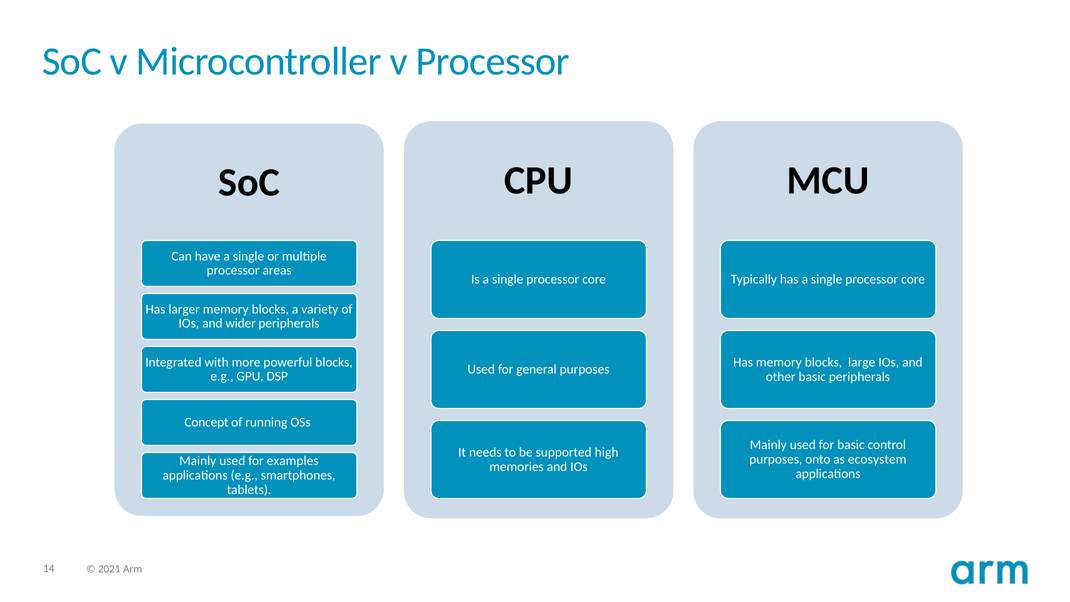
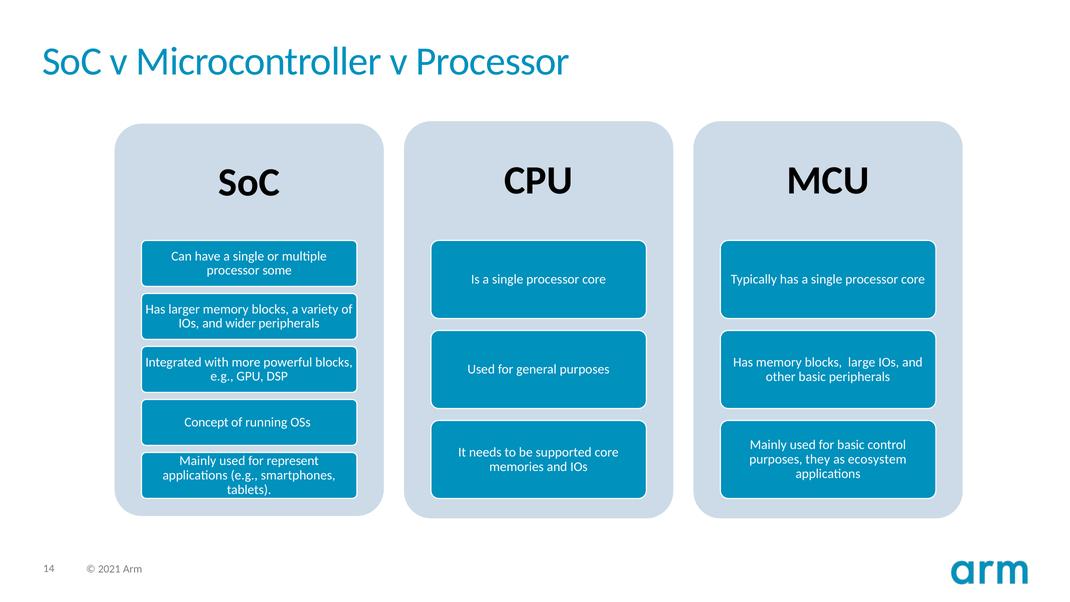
areas: areas -> some (277, 271)
supported high: high -> core (607, 452)
onto: onto -> they (818, 459)
examples: examples -> represent (293, 461)
